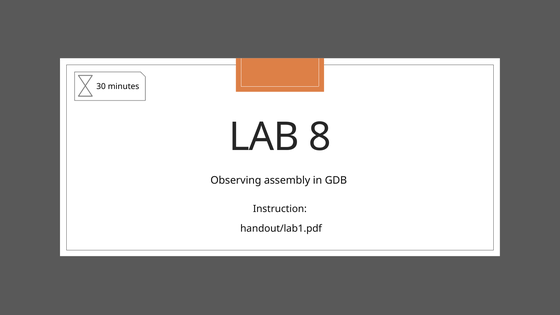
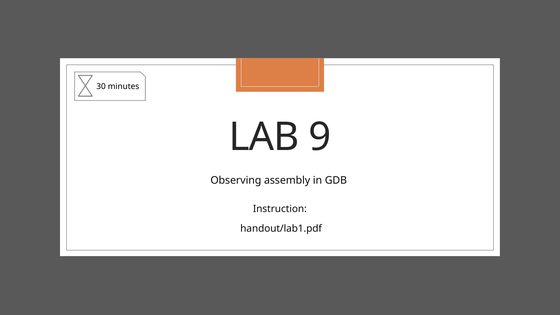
8: 8 -> 9 (320, 137)
